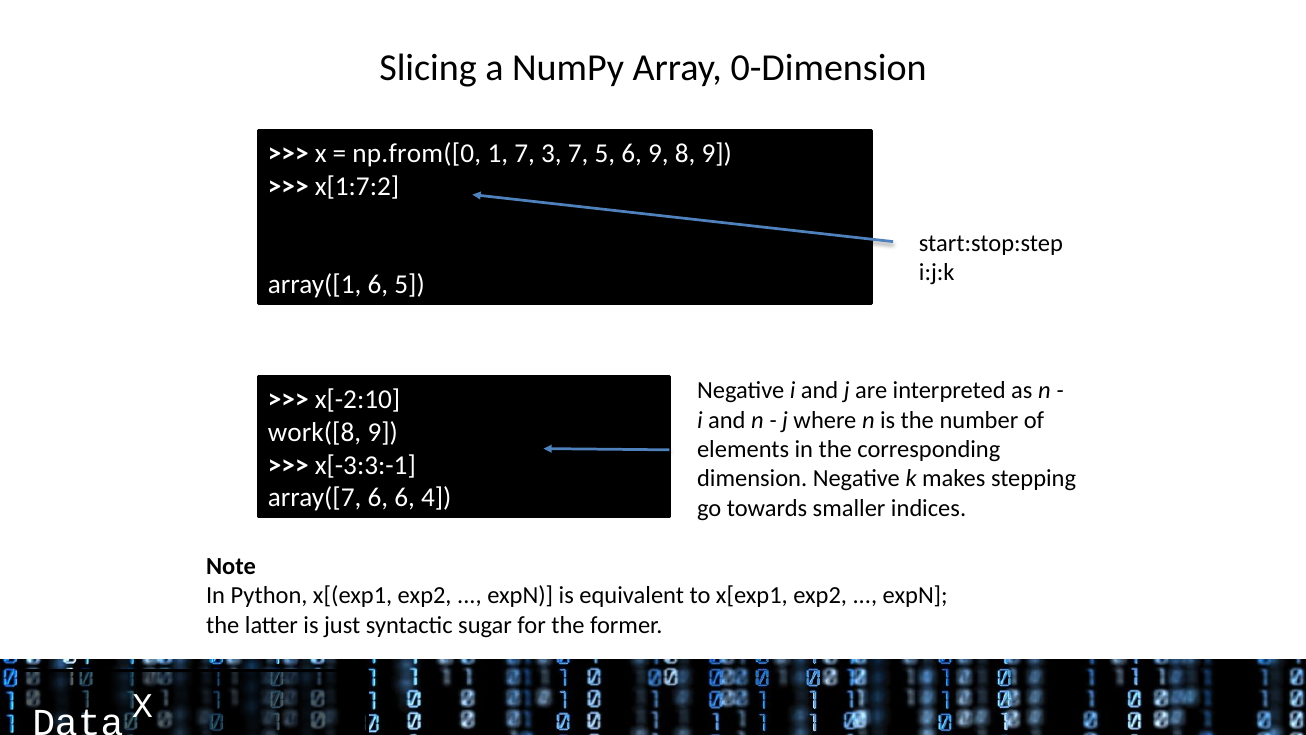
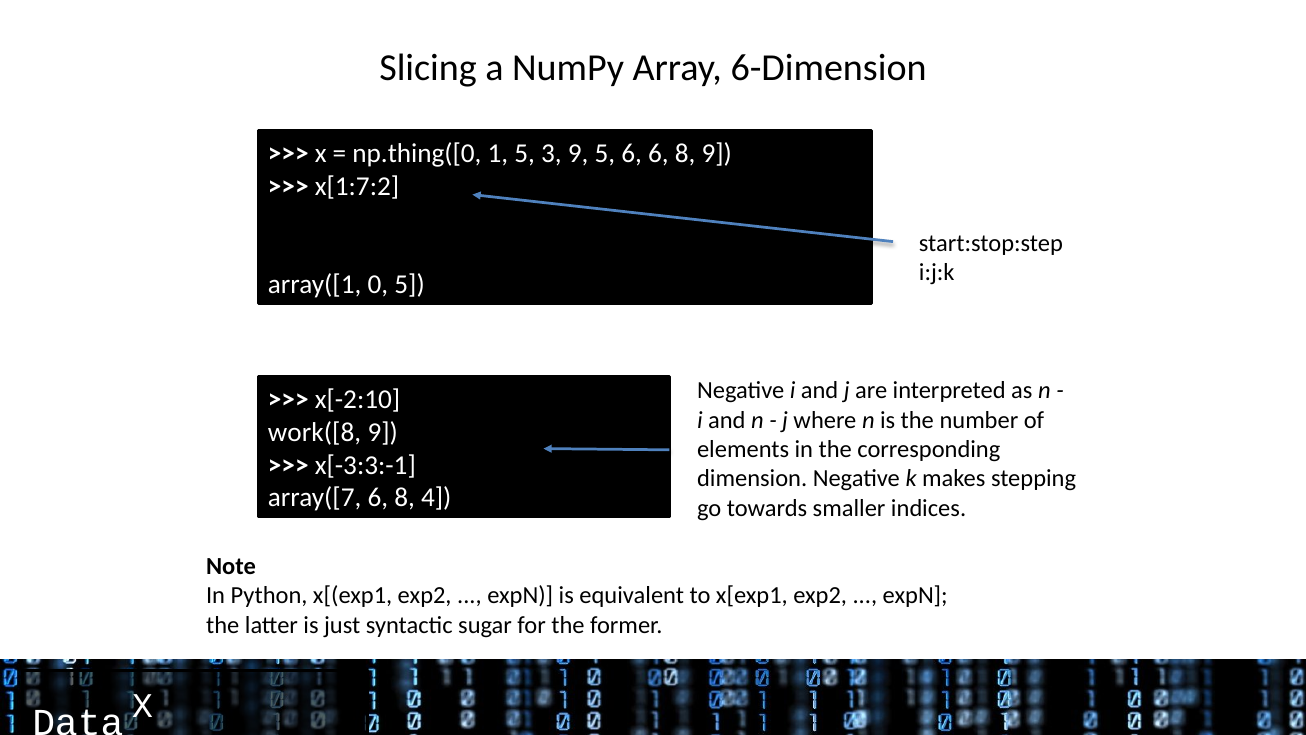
0-Dimension: 0-Dimension -> 6-Dimension (829, 68)
np.from([0: np.from([0 -> np.thing([0 (417, 153)
1 7: 7 -> 5 (525, 153)
3 7: 7 -> 9 (578, 153)
6 9: 9 -> 6 (658, 153)
array([1 6: 6 -> 0 (378, 284)
array([7 6 6: 6 -> 8 (405, 497)
